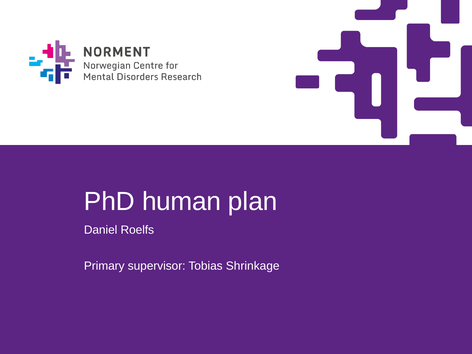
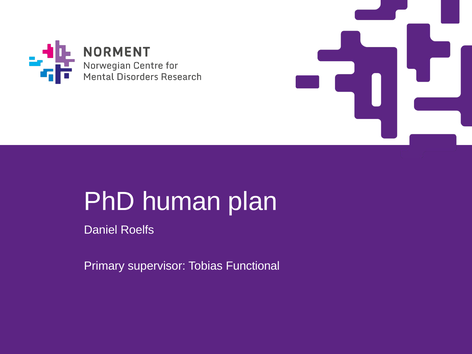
Shrinkage: Shrinkage -> Functional (253, 266)
